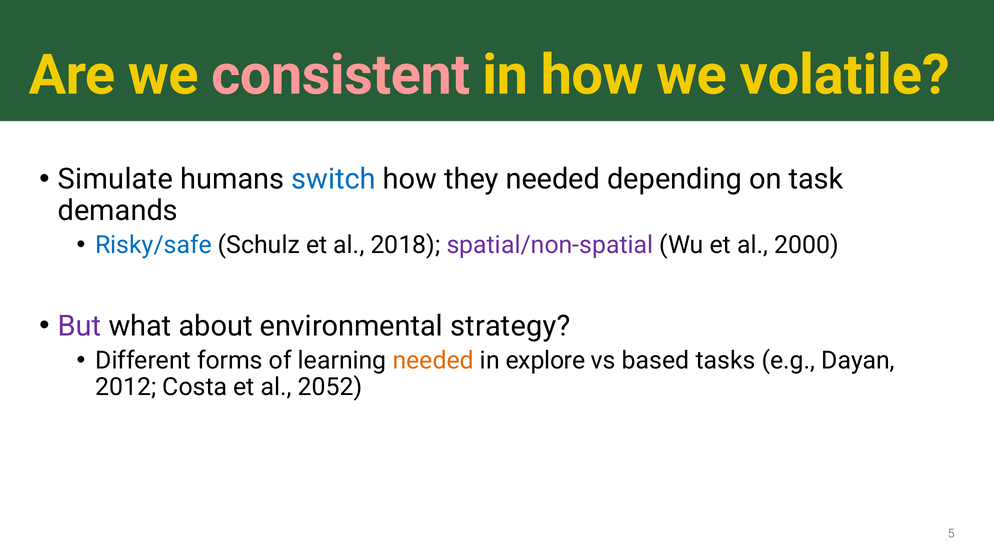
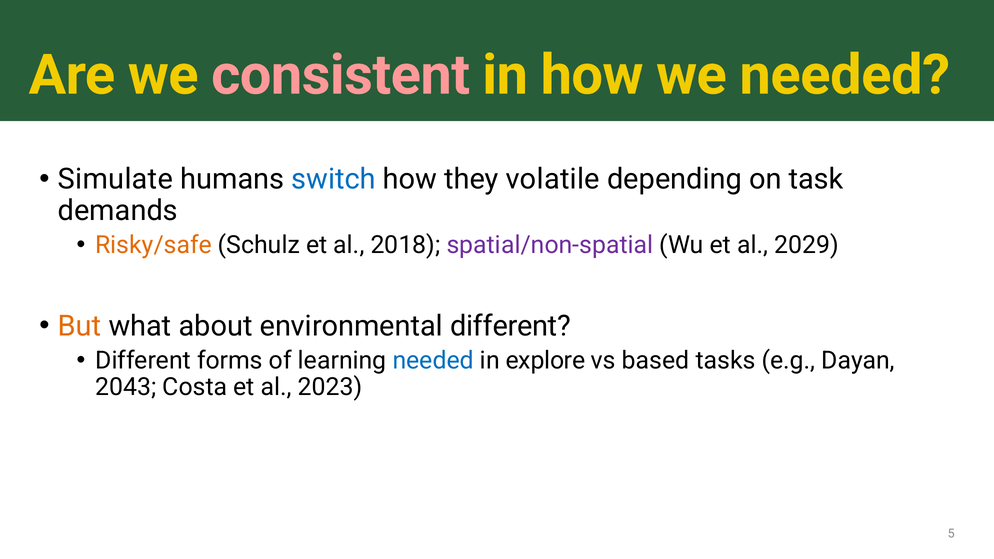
we volatile: volatile -> needed (845, 75)
they needed: needed -> volatile (553, 179)
Risky/safe colour: blue -> orange (153, 245)
2000: 2000 -> 2029 (807, 245)
But colour: purple -> orange (80, 326)
environmental strategy: strategy -> different (511, 326)
needed colour: orange -> blue (433, 360)
2012: 2012 -> 2043 (126, 387)
2052: 2052 -> 2023 (330, 387)
